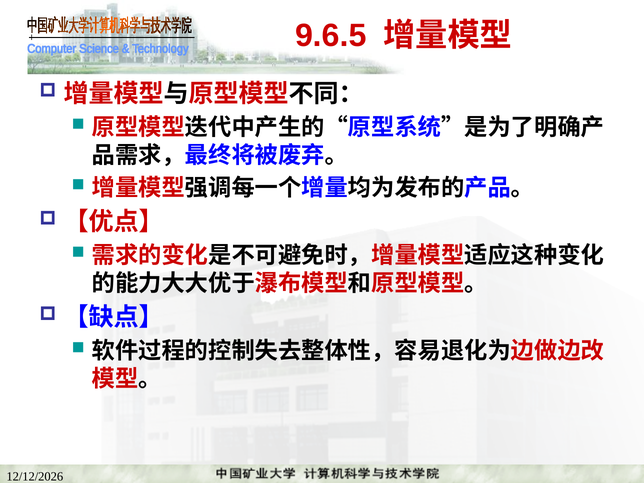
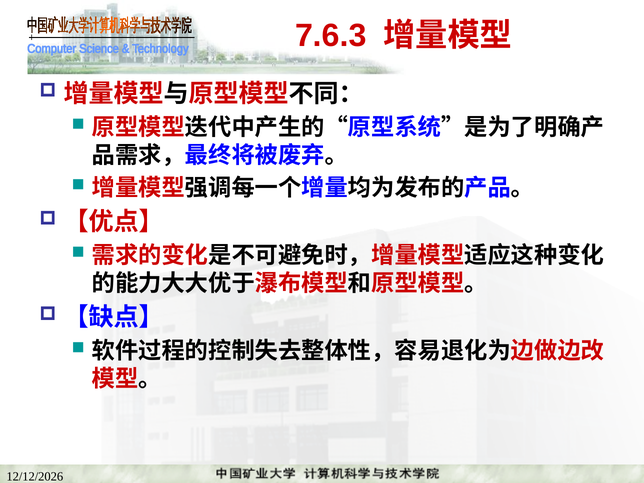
9.6.5: 9.6.5 -> 7.6.3 (331, 35)
